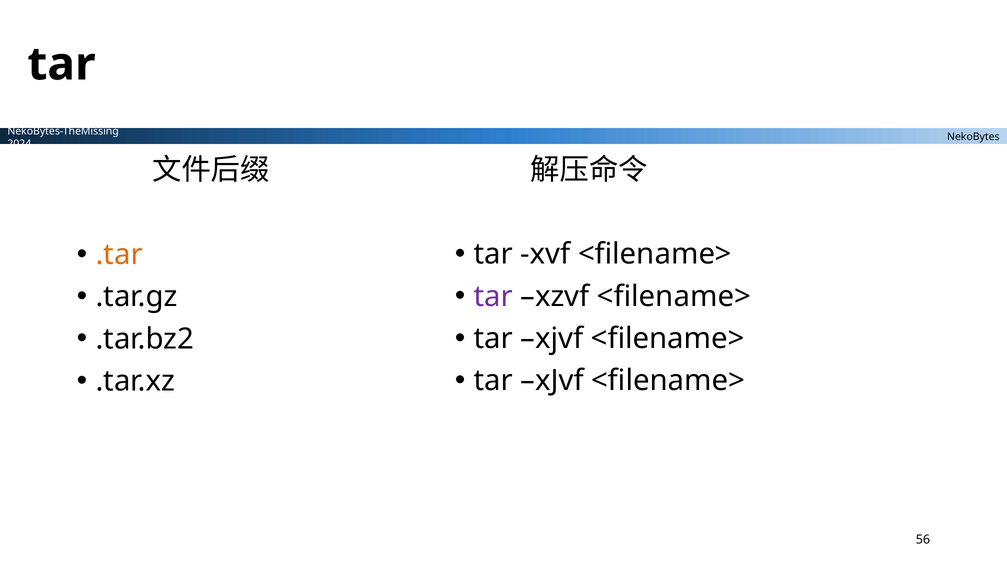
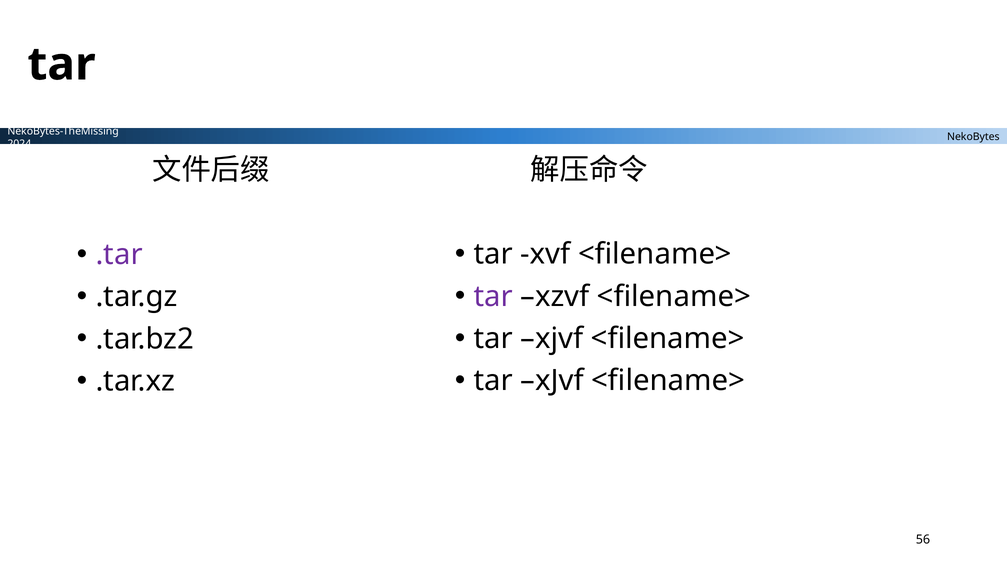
.tar colour: orange -> purple (119, 255)
